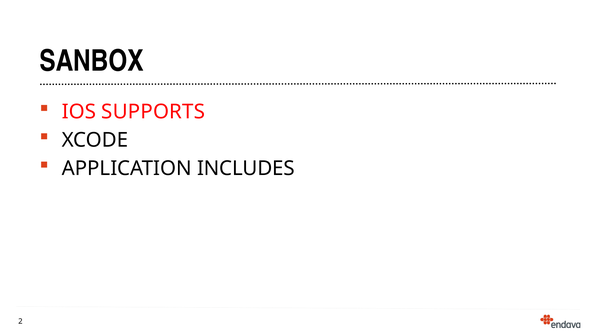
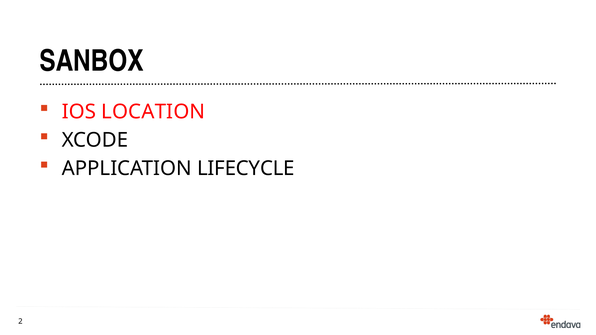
SUPPORTS: SUPPORTS -> LOCATION (153, 112)
INCLUDES: INCLUDES -> LIFECYCLE (246, 168)
